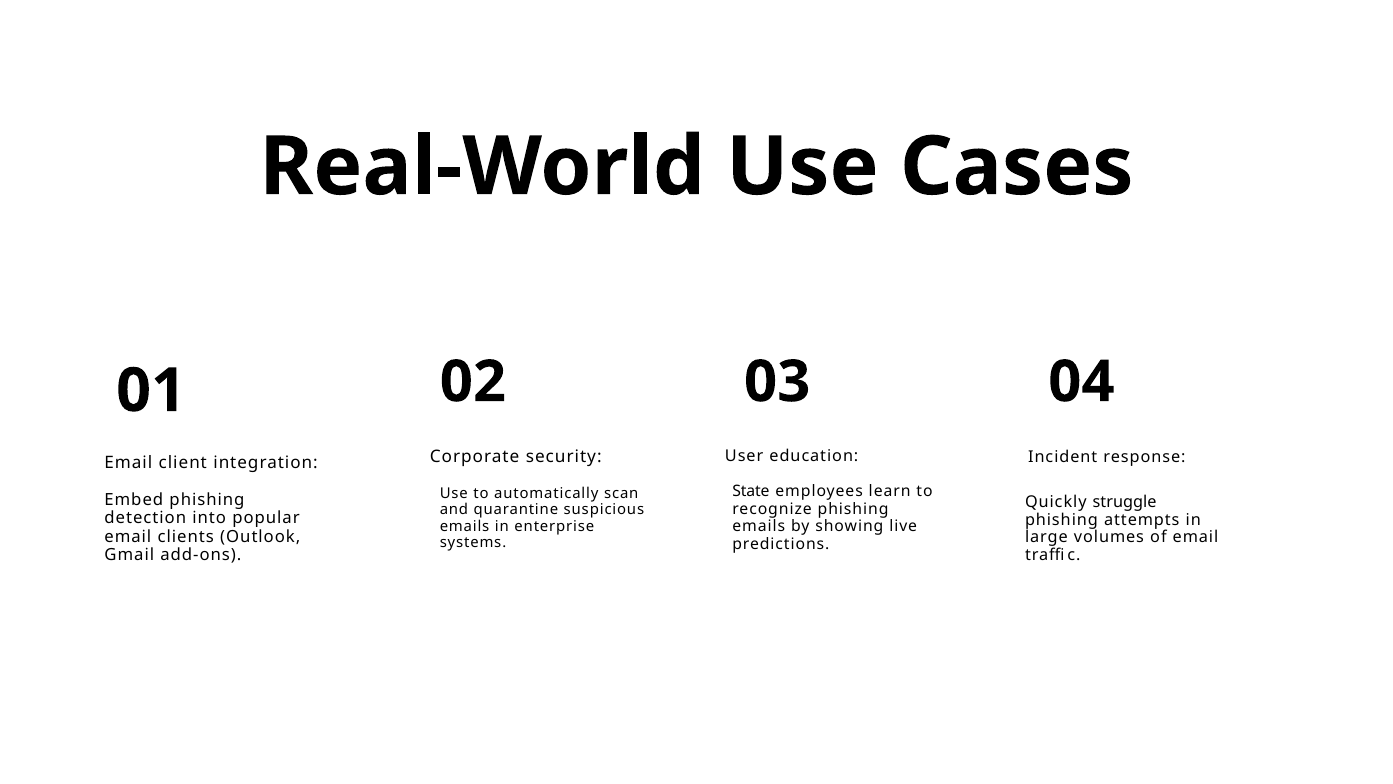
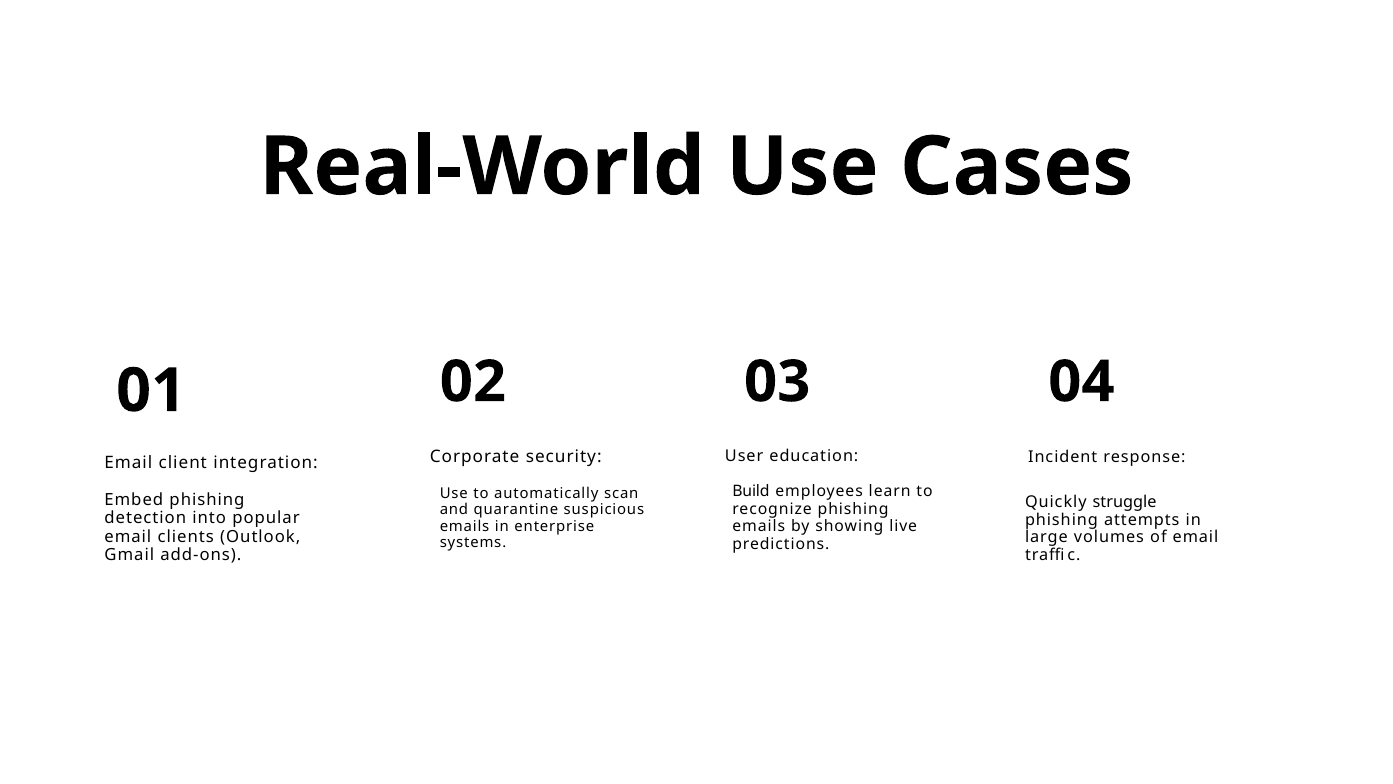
State: State -> Build (751, 491)
